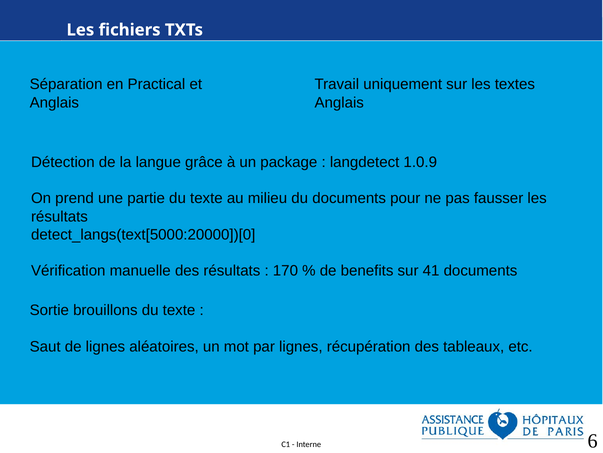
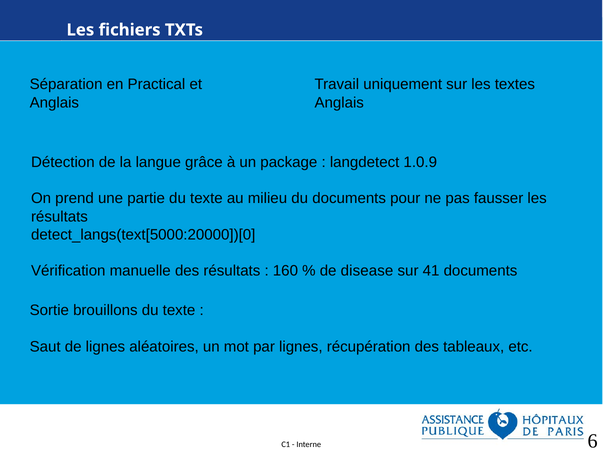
170: 170 -> 160 (285, 271)
benefits: benefits -> disease (367, 271)
